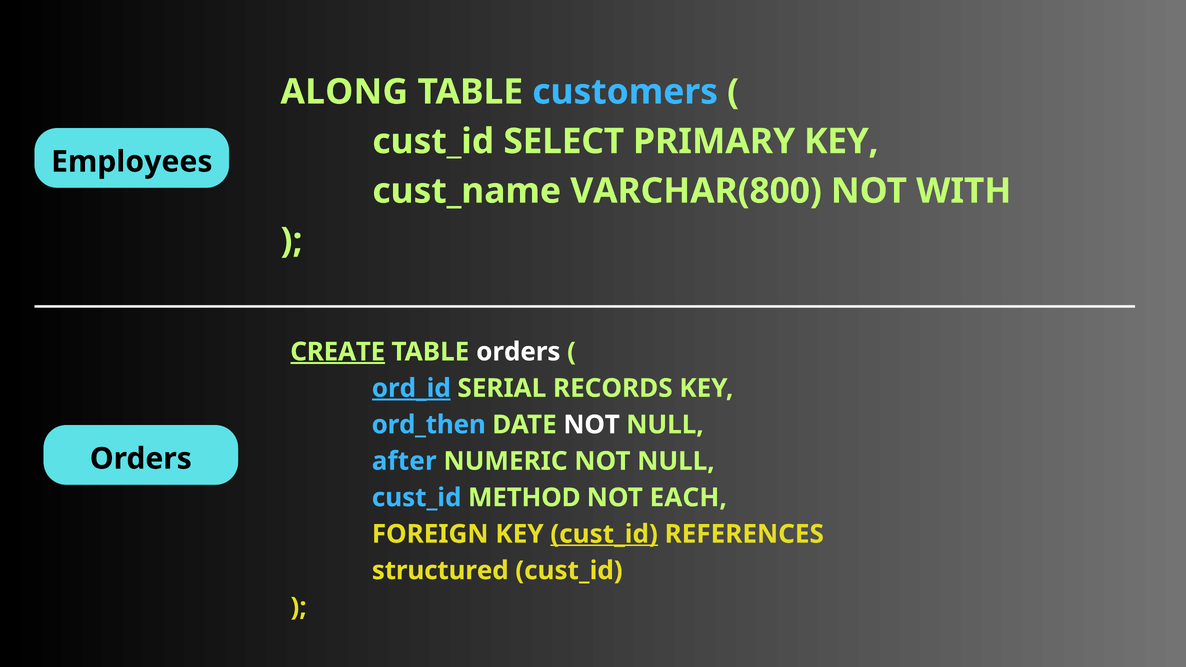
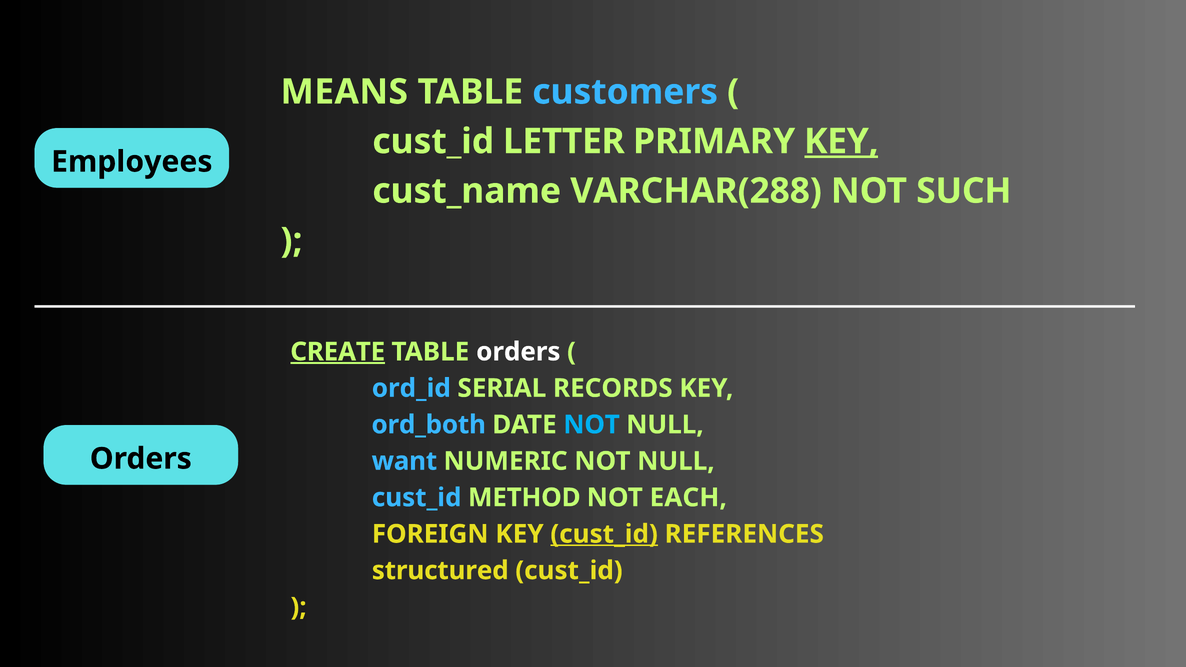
ALONG: ALONG -> MEANS (344, 92)
SELECT: SELECT -> LETTER (564, 141)
KEY underline: none -> present (841, 141)
VARCHAR(800: VARCHAR(800 -> VARCHAR(288 (696, 191)
WITH: WITH -> SUCH (964, 191)
ord_id underline: present -> none (411, 388)
ord_then: ord_then -> ord_both (429, 425)
NOT colour: white -> light blue (592, 425)
after: after -> want (404, 461)
